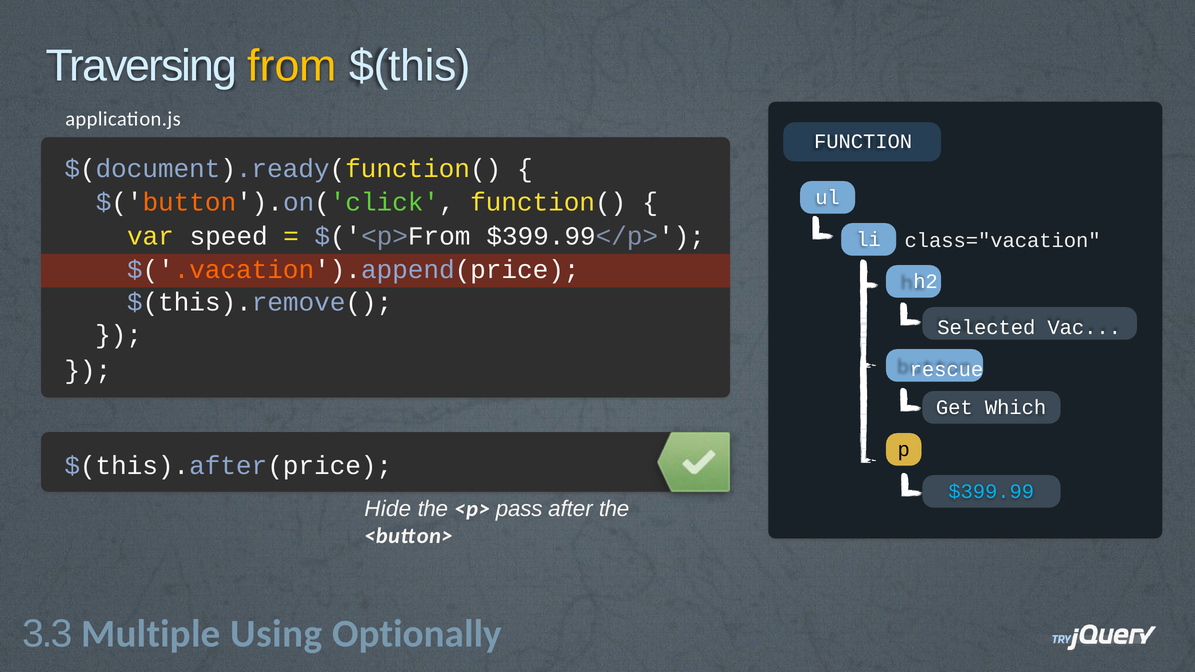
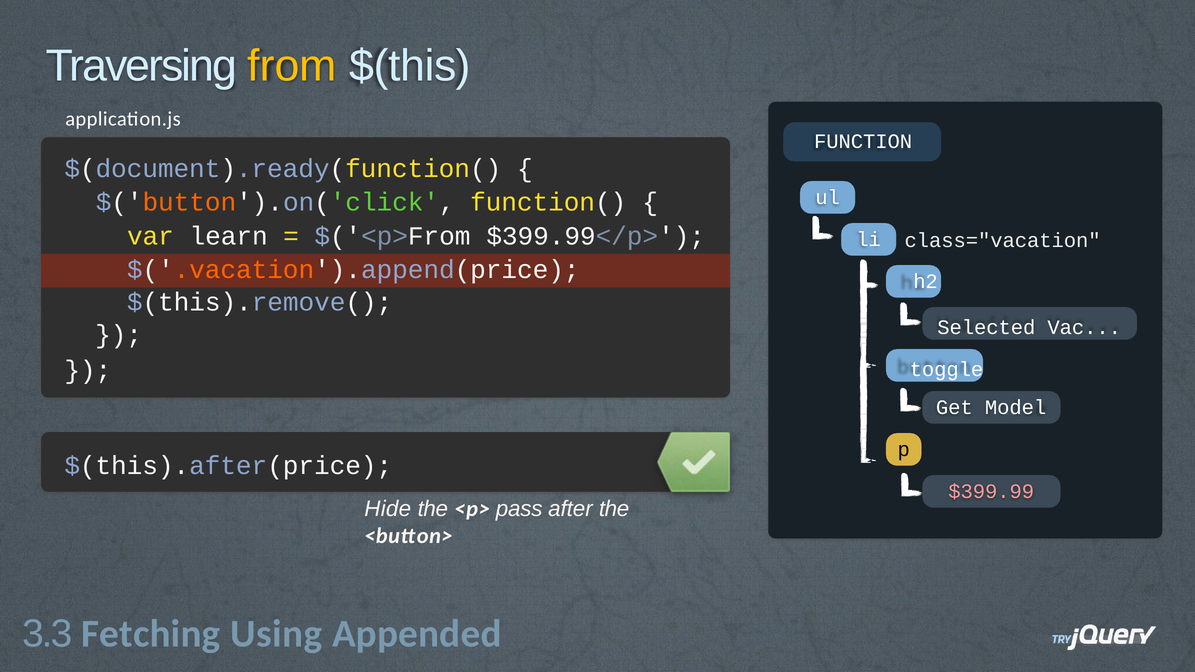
speed: speed -> learn (229, 236)
rescue: rescue -> toggle (946, 370)
Which: Which -> Model (1016, 407)
$399.99 colour: light blue -> pink (991, 492)
Multiple: Multiple -> Fetching (151, 634)
Optionally: Optionally -> Appended (417, 634)
